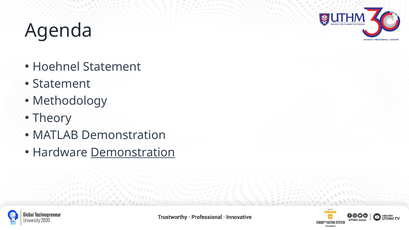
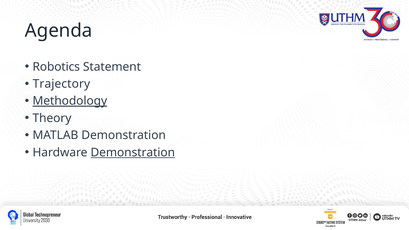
Hoehnel: Hoehnel -> Robotics (56, 67)
Statement: Statement -> Trajectory (61, 84)
Methodology underline: none -> present (70, 101)
